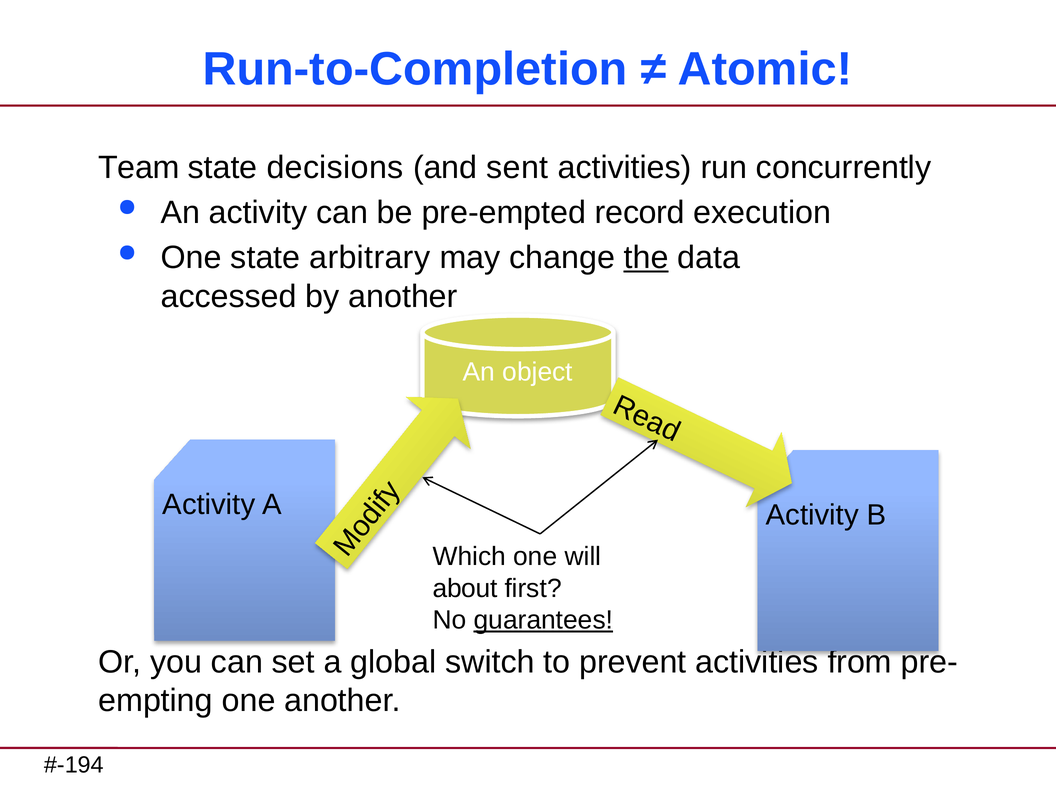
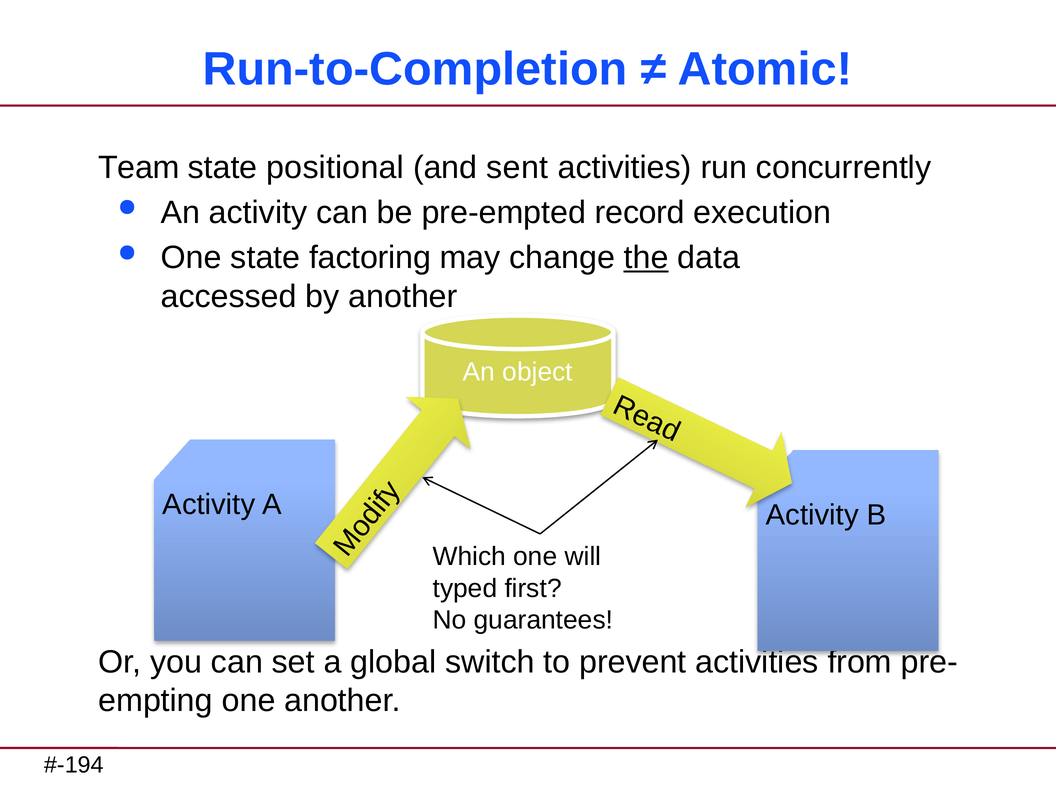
decisions: decisions -> positional (335, 168)
arbitrary: arbitrary -> factoring (370, 258)
about: about -> typed (465, 588)
guarantees underline: present -> none (543, 620)
